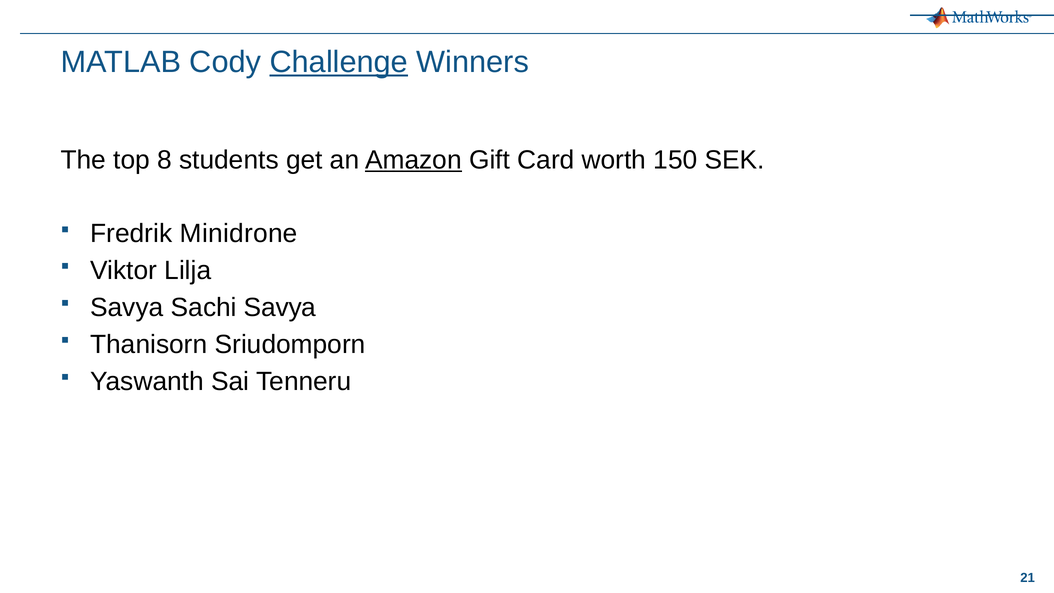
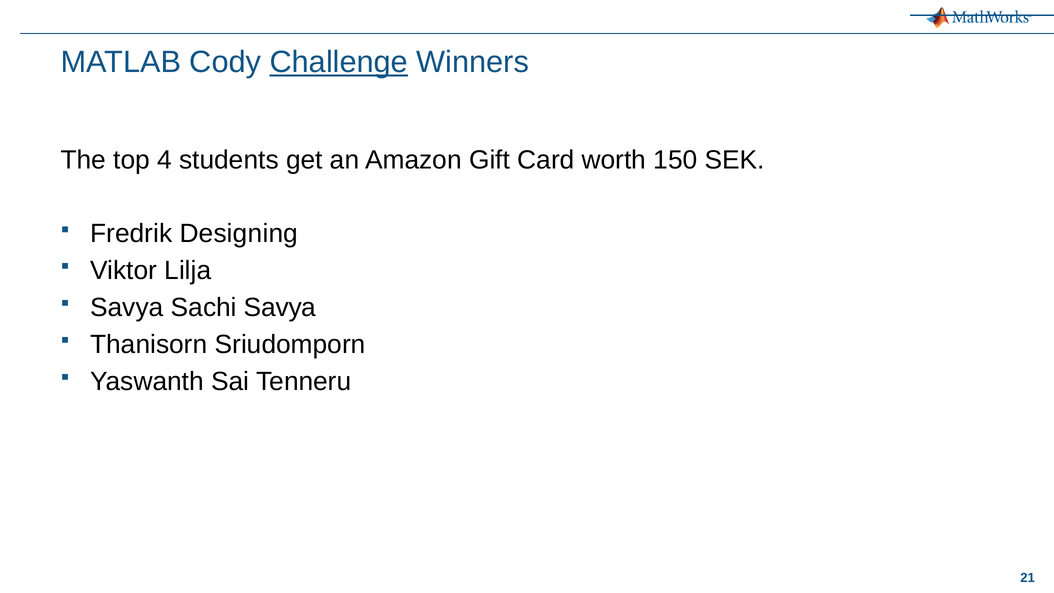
8: 8 -> 4 (164, 160)
Amazon underline: present -> none (413, 160)
Minidrone: Minidrone -> Designing (239, 234)
